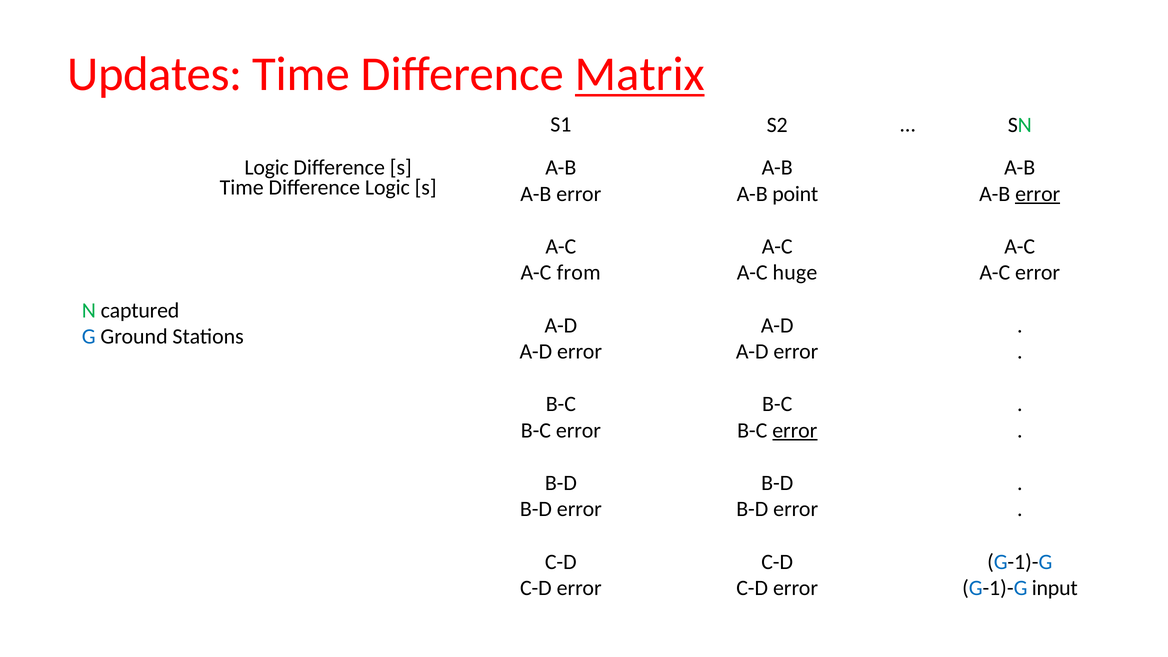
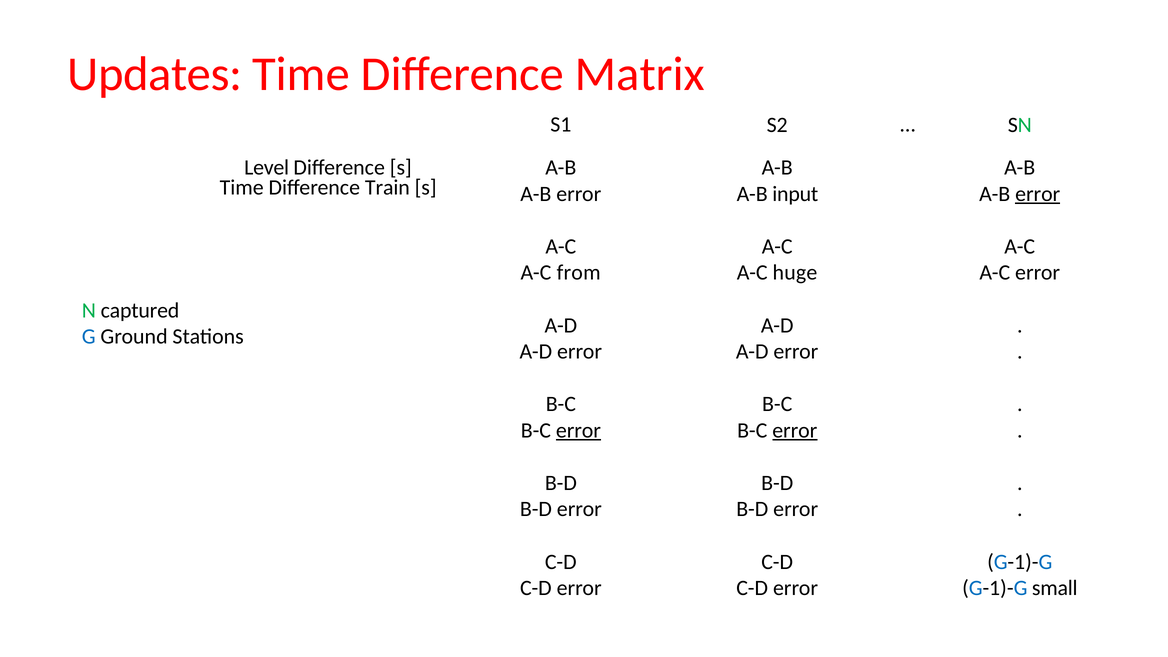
Matrix underline: present -> none (640, 74)
Logic: Logic -> Level (267, 168)
Difference Logic: Logic -> Train (387, 188)
point: point -> input (795, 194)
error underline: none -> present (578, 430)
input: input -> small (1055, 588)
